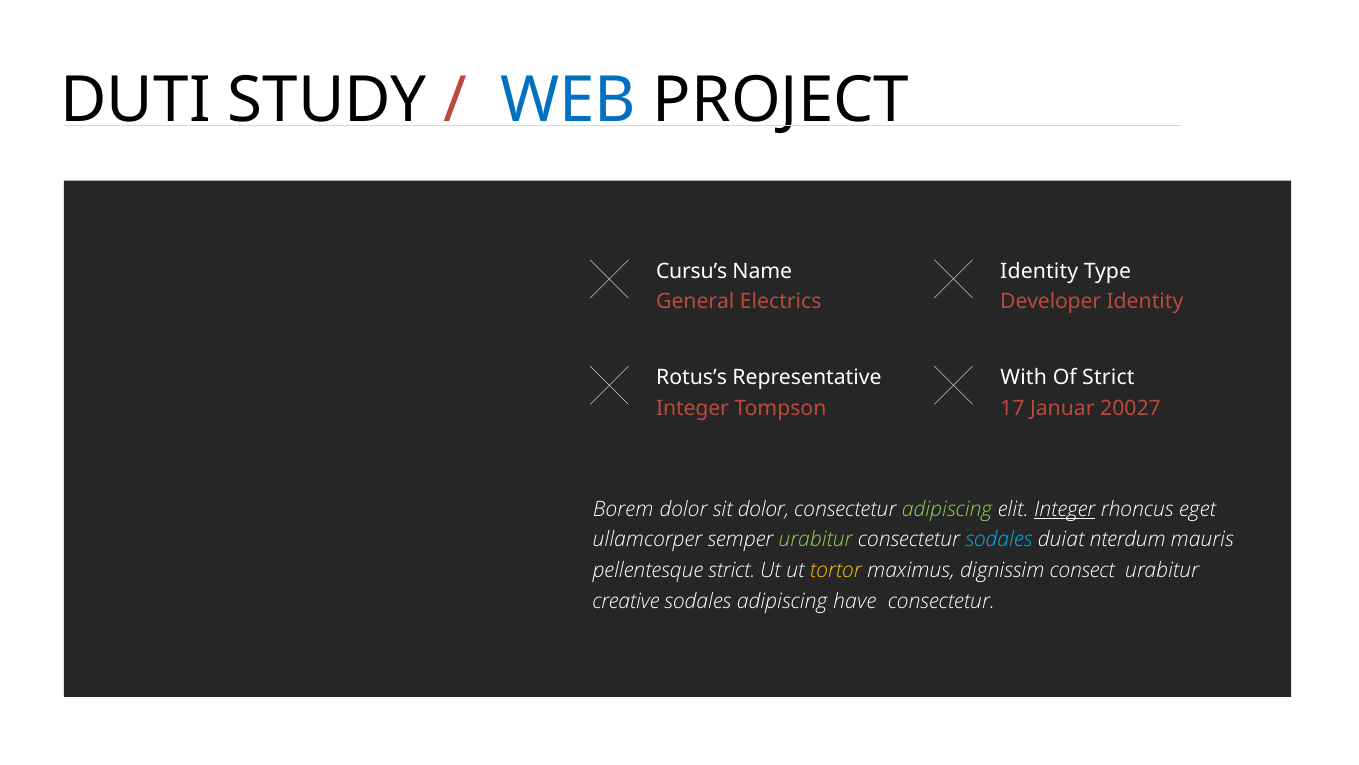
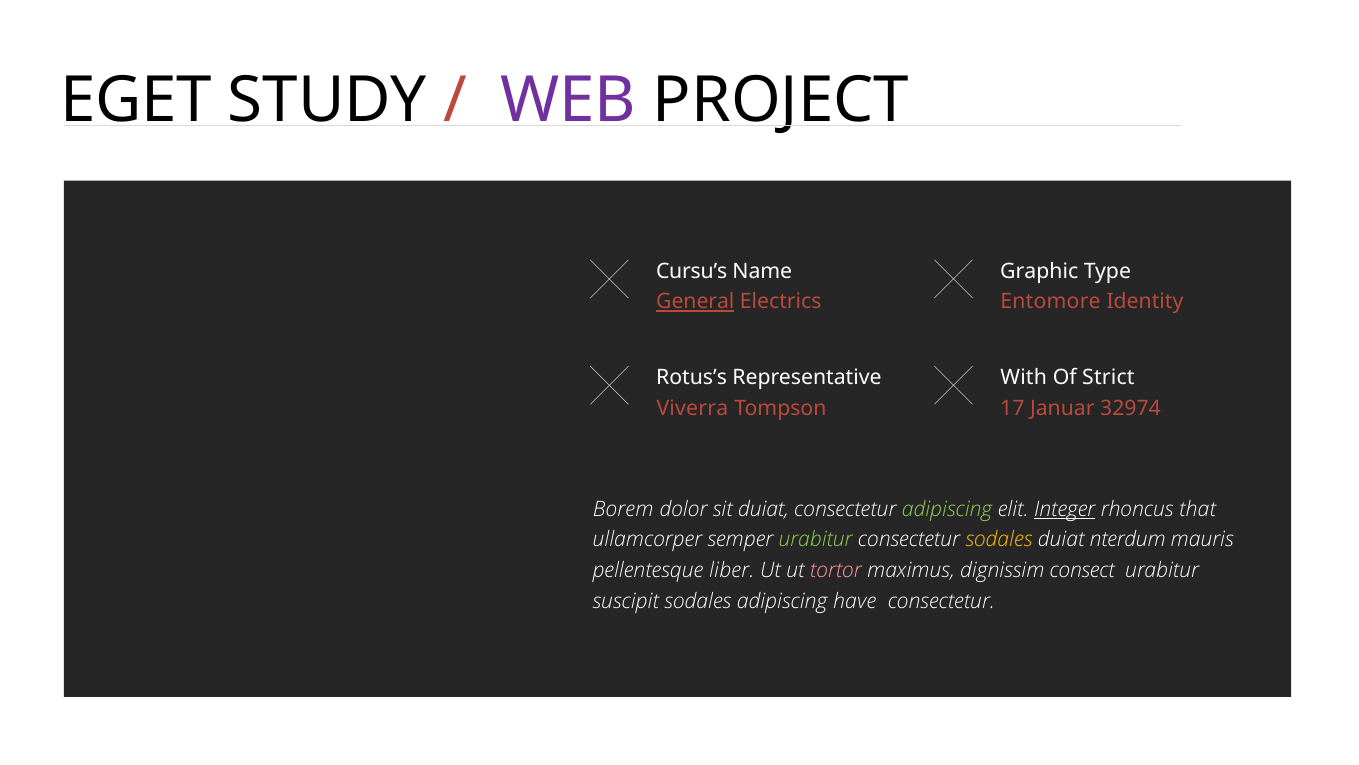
DUTI: DUTI -> EGET (136, 100)
WEB colour: blue -> purple (568, 100)
Identity: Identity -> Graphic (1039, 271)
General underline: none -> present (695, 302)
Developer: Developer -> Entomore (1051, 302)
Integer: Integer -> Viverra (692, 408)
20027: 20027 -> 32974 (1131, 408)
sit dolor: dolor -> duiat (764, 509)
eget: eget -> that (1197, 509)
sodales colour: light blue -> yellow (999, 540)
pellentesque strict: strict -> liber (732, 570)
tortor colour: yellow -> pink (836, 570)
creative: creative -> suscipit (626, 601)
